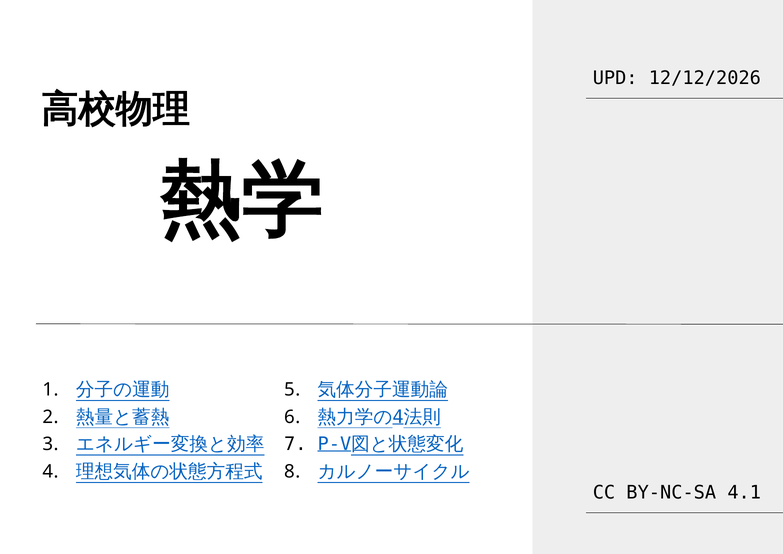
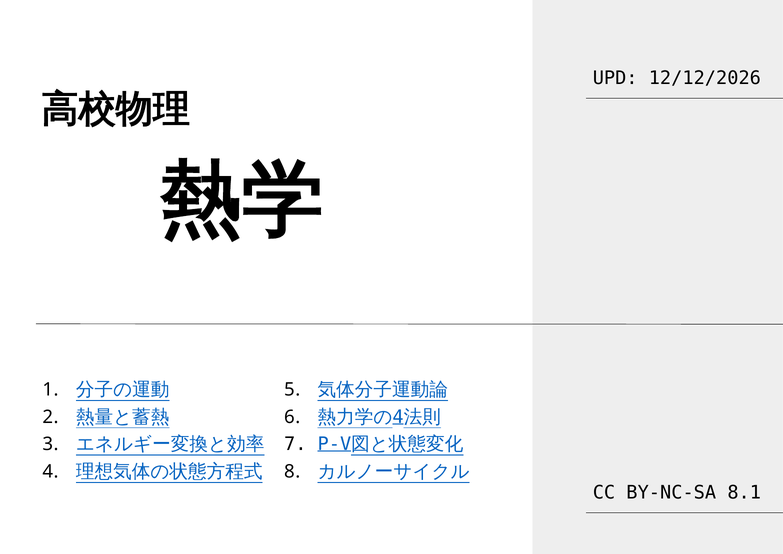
4.1: 4.1 -> 8.1 (744, 492)
